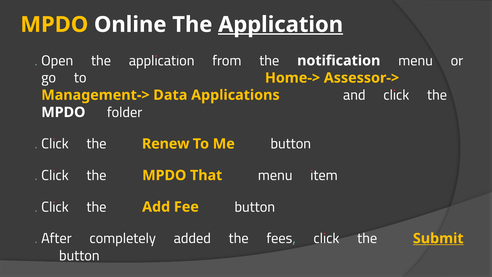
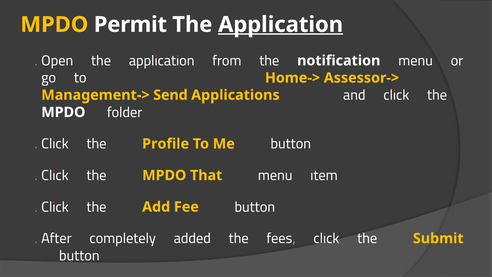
Online: Online -> Permit (130, 25)
Data: Data -> Send (170, 95)
Renew: Renew -> Profile (166, 144)
Submit underline: present -> none (438, 238)
